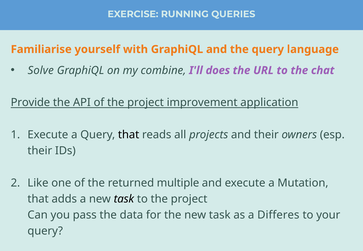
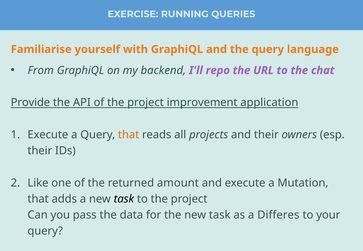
Solve: Solve -> From (41, 70)
combine: combine -> backend (163, 70)
does: does -> repo (218, 70)
that colour: black -> orange (129, 135)
multiple: multiple -> amount (178, 183)
